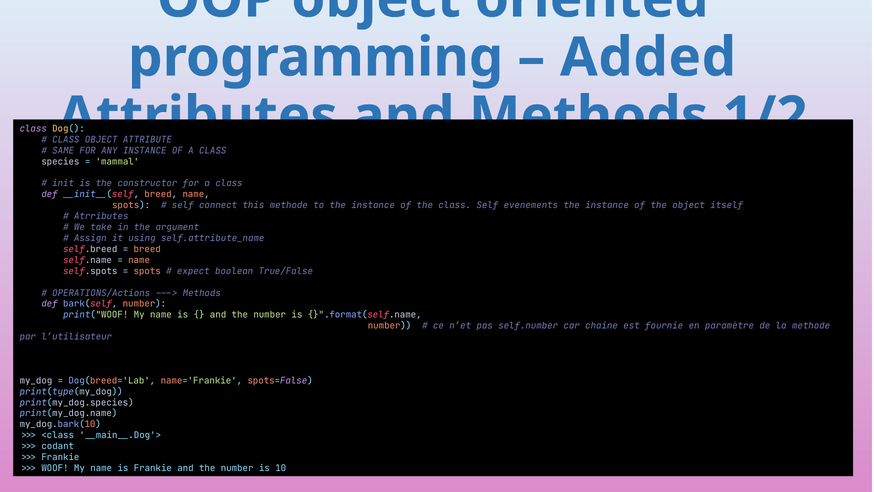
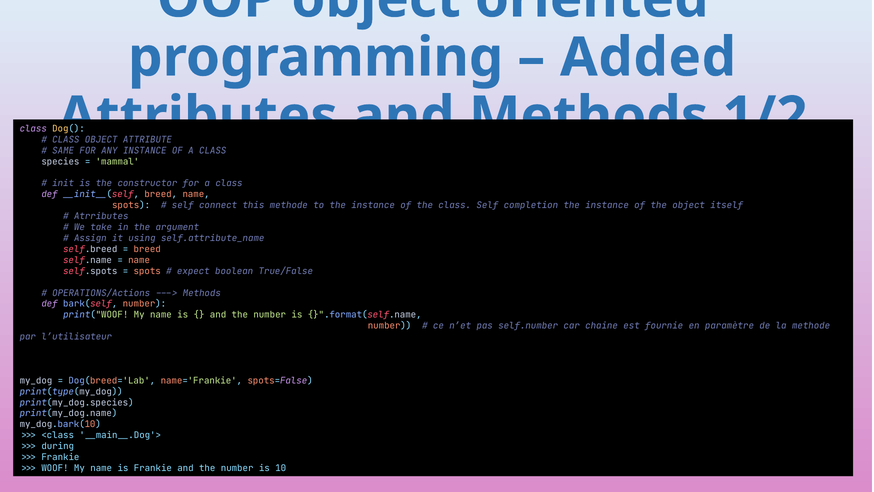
evenements: evenements -> completion (531, 205)
codant: codant -> during (58, 446)
